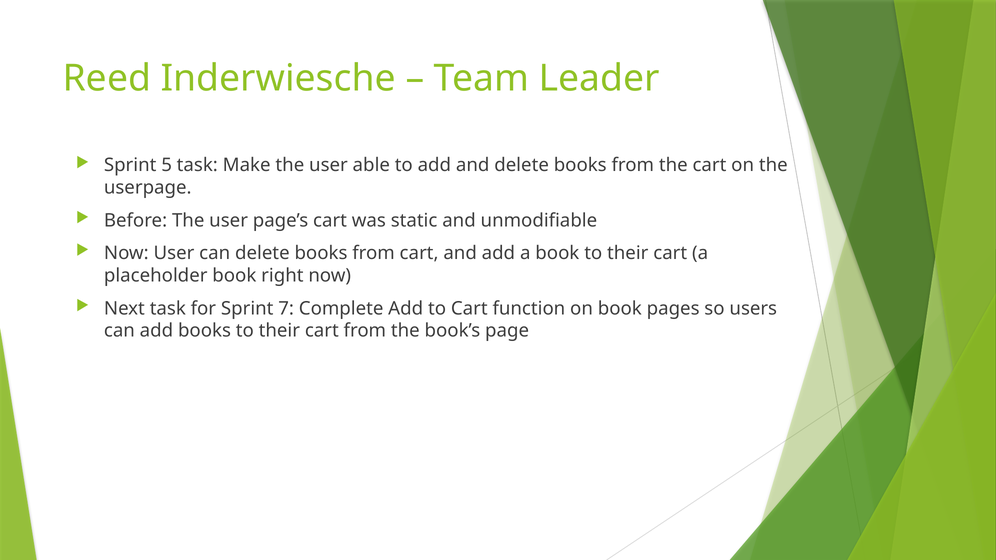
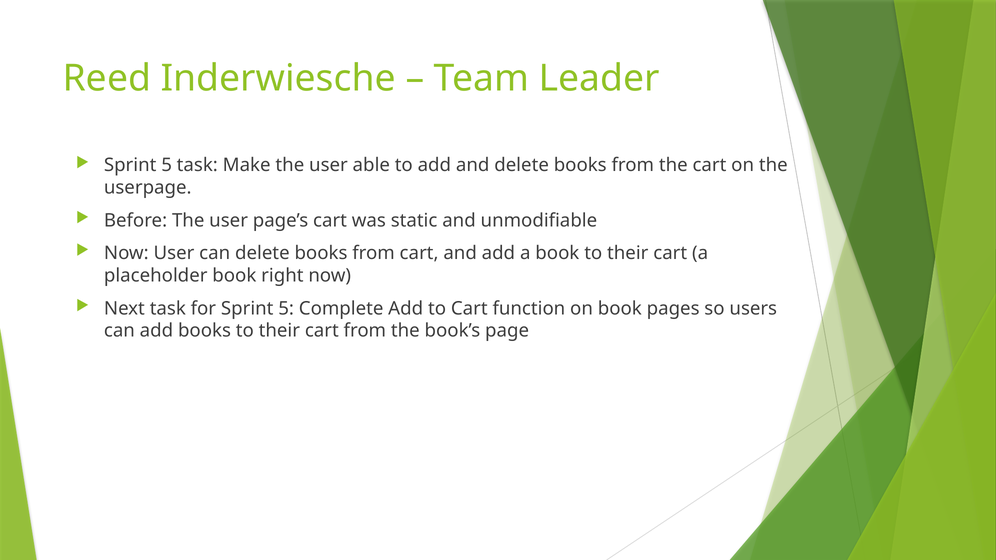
for Sprint 7: 7 -> 5 (286, 309)
